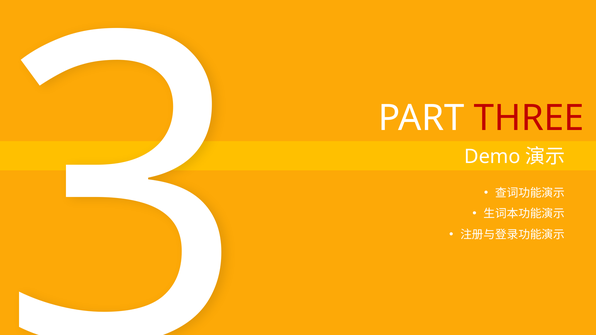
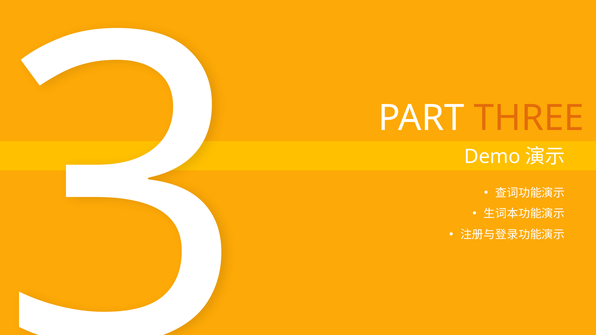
THREE colour: red -> orange (529, 118)
